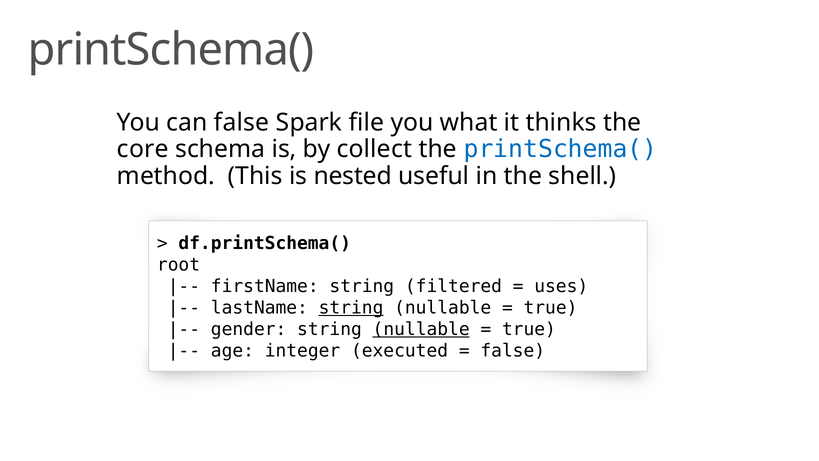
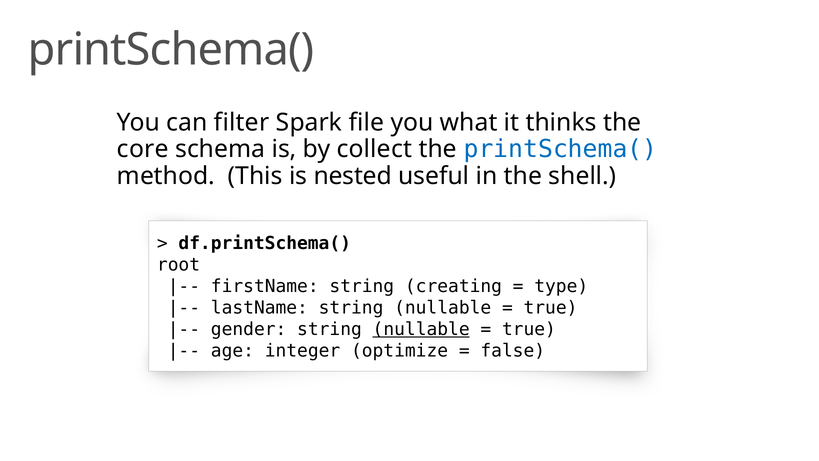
can false: false -> filter (242, 122)
filtered: filtered -> creating (453, 286)
uses: uses -> type (561, 286)
string underline: present -> none (351, 308)
executed: executed -> optimize (400, 351)
